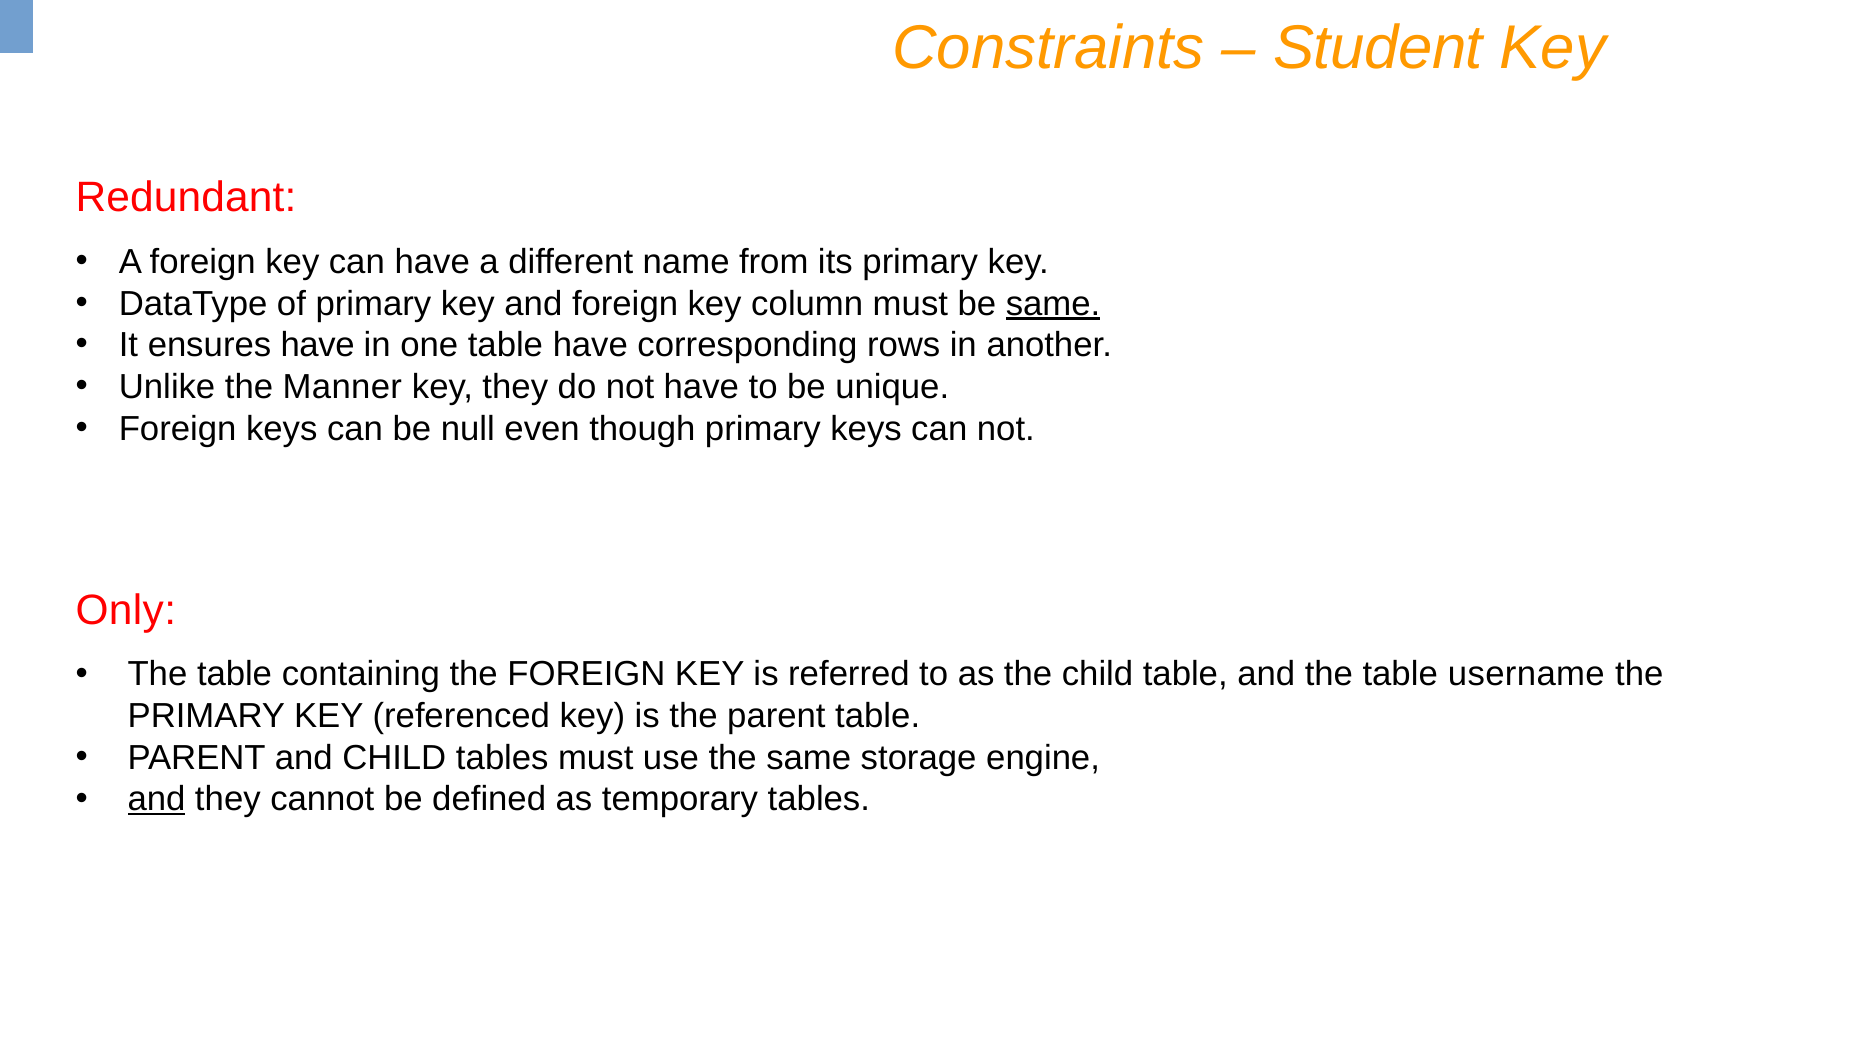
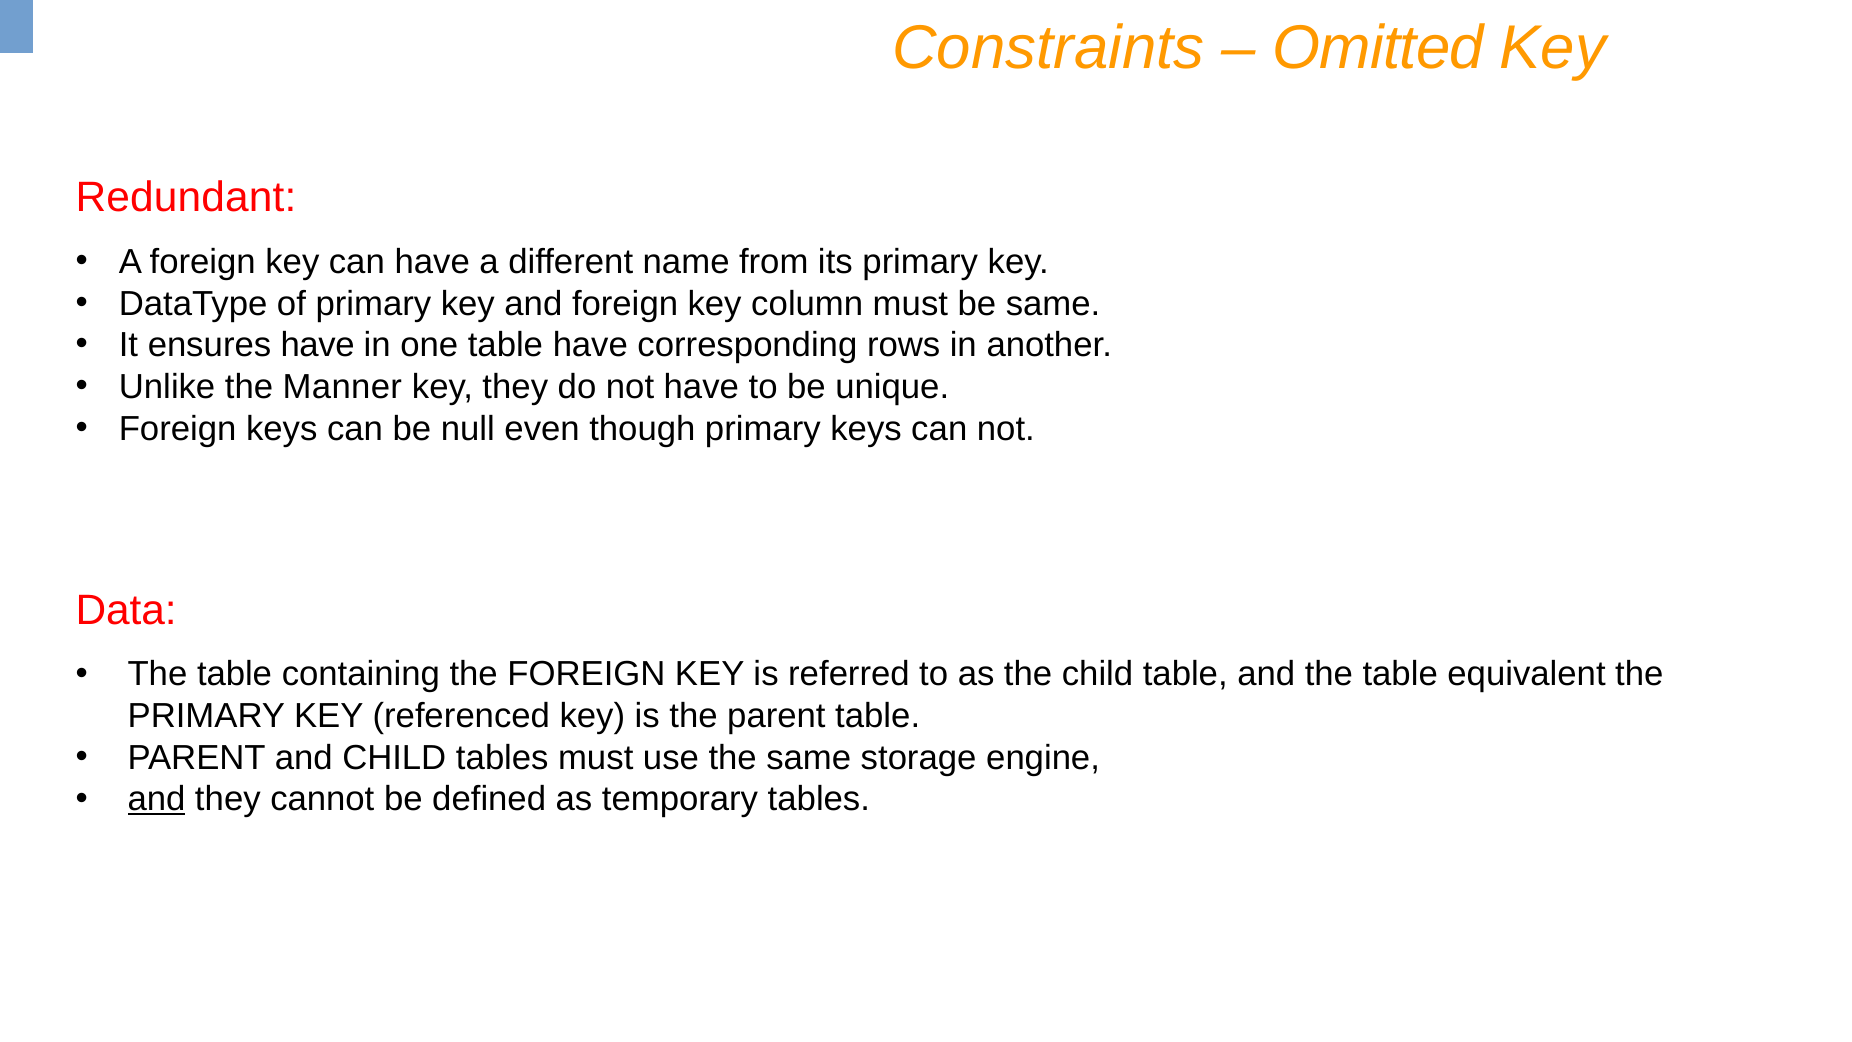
Student: Student -> Omitted (1378, 48)
same underline: present -> none (1053, 304)
Only: Only -> Data (126, 610)
username: username -> equivalent (1527, 674)
